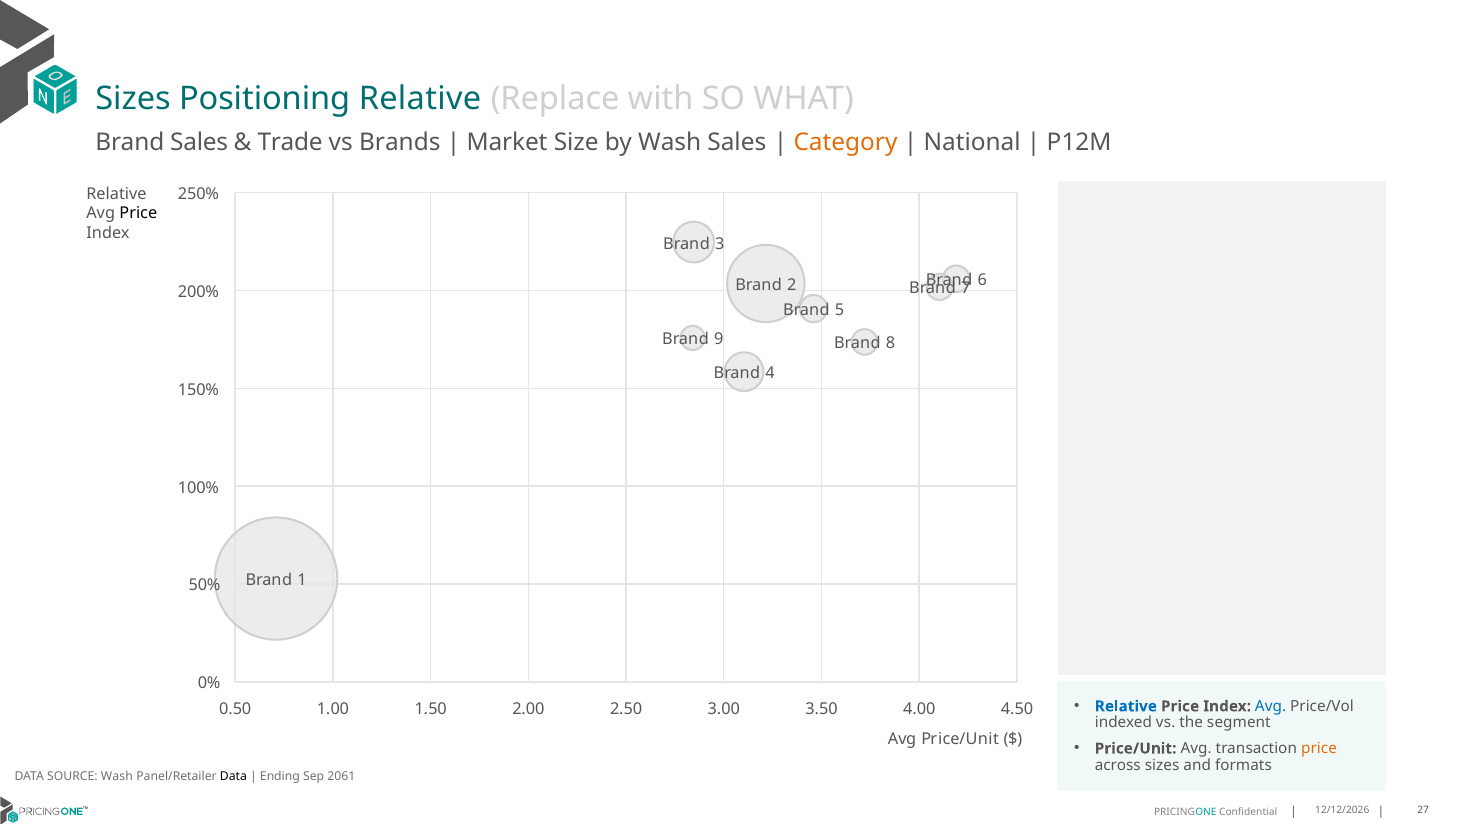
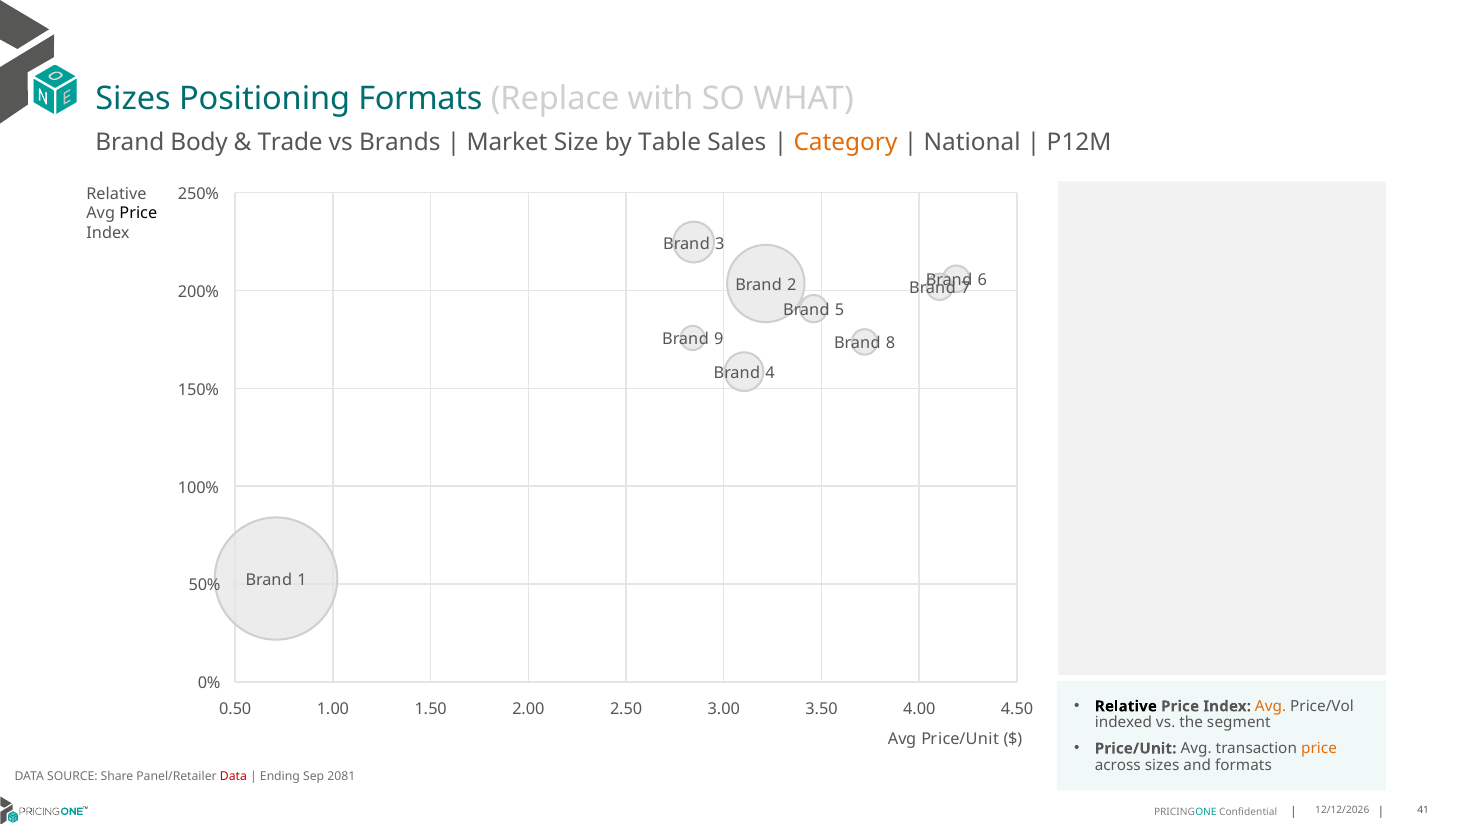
Positioning Relative: Relative -> Formats (420, 98)
Brand Sales: Sales -> Body (199, 143)
by Wash: Wash -> Table (670, 143)
Relative colour: blue -> black (1126, 706)
Avg colour: blue -> orange (1271, 706)
SOURCE Wash: Wash -> Share (117, 776)
Data colour: black -> red (233, 776)
2061: 2061 -> 2081 (341, 776)
27: 27 -> 41 (1423, 810)
